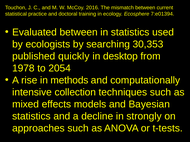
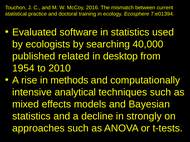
Evaluated between: between -> software (79, 32)
30,353: 30,353 -> 40,000 (148, 44)
quickly: quickly -> related (74, 56)
1978: 1978 -> 1954 (23, 68)
2054: 2054 -> 2010 (60, 68)
collection: collection -> analytical (75, 93)
